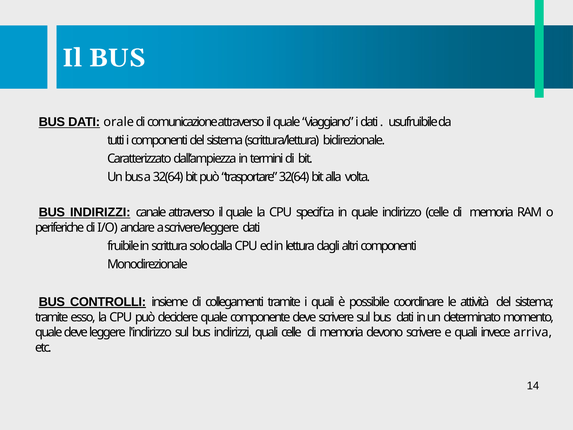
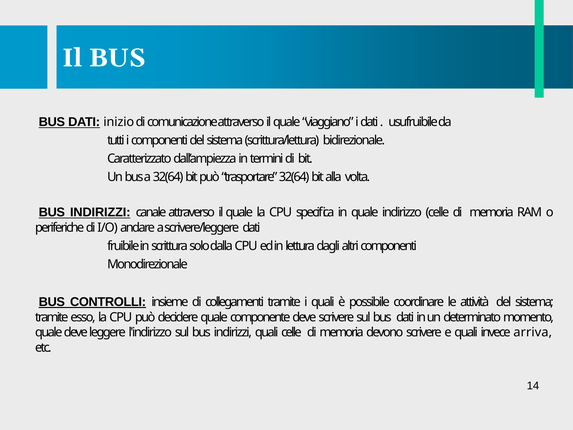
orale: orale -> inizio (119, 122)
